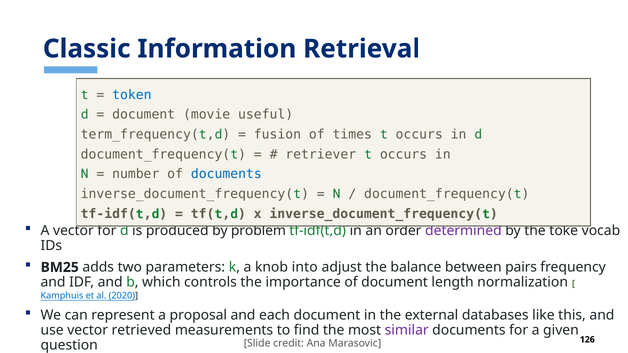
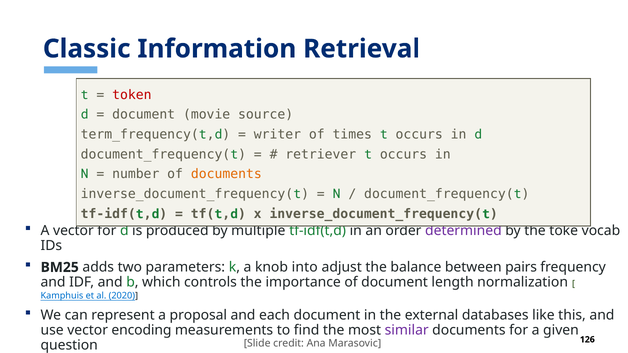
token colour: blue -> red (132, 95)
useful: useful -> source (266, 115)
fusion: fusion -> writer (277, 135)
documents colour: blue -> orange (226, 174)
problem: problem -> multiple (258, 231)
retrieved: retrieved -> encoding (141, 330)
